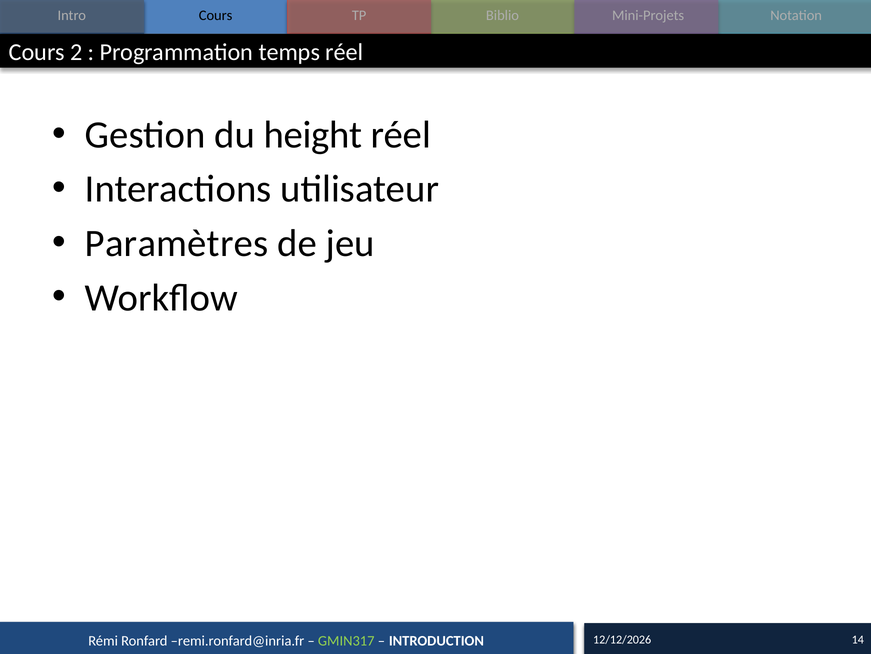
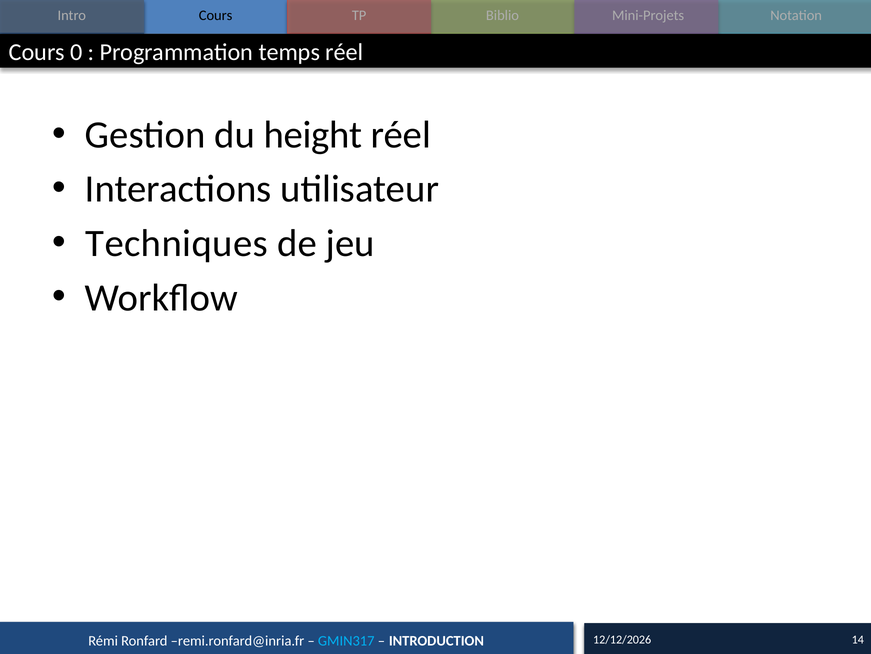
2: 2 -> 0 (76, 52)
Paramètres: Paramètres -> Techniques (177, 243)
GMIN317 colour: light green -> light blue (346, 640)
